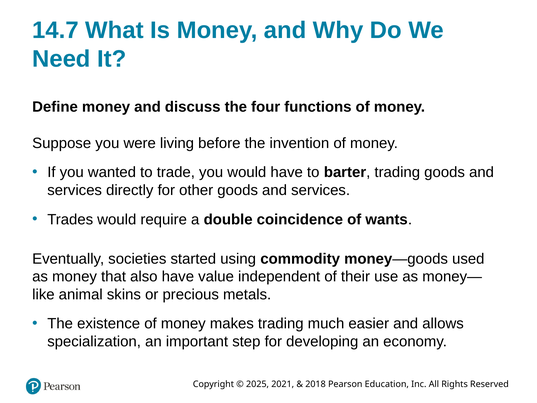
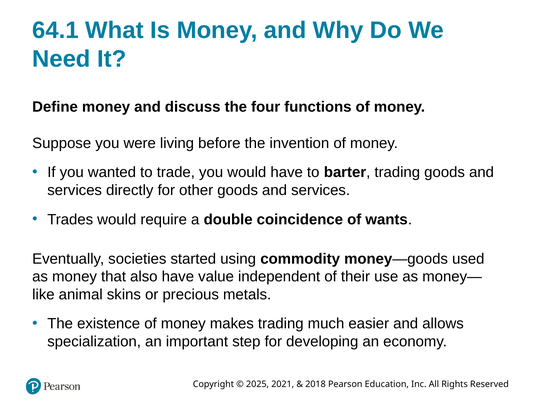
14.7: 14.7 -> 64.1 (55, 30)
